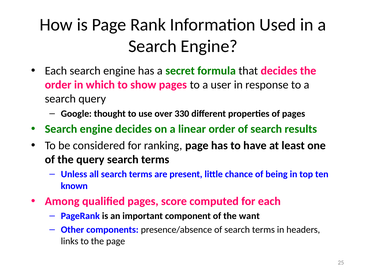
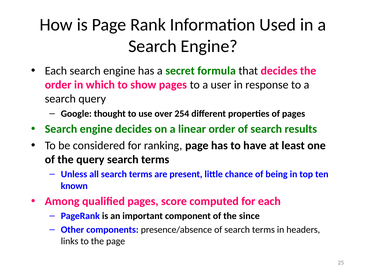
330: 330 -> 254 (182, 113)
want: want -> since (249, 216)
